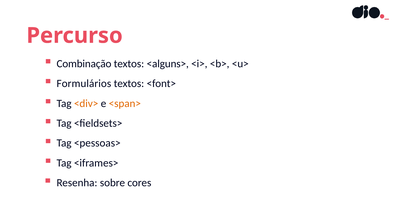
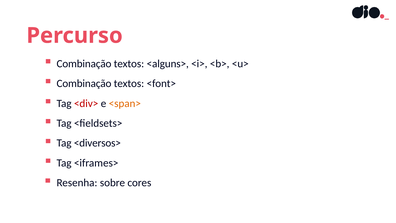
Formulários: Formulários -> Combinação (84, 84)
<div> colour: orange -> red (86, 103)
<pessoas>: <pessoas> -> <diversos> (97, 143)
